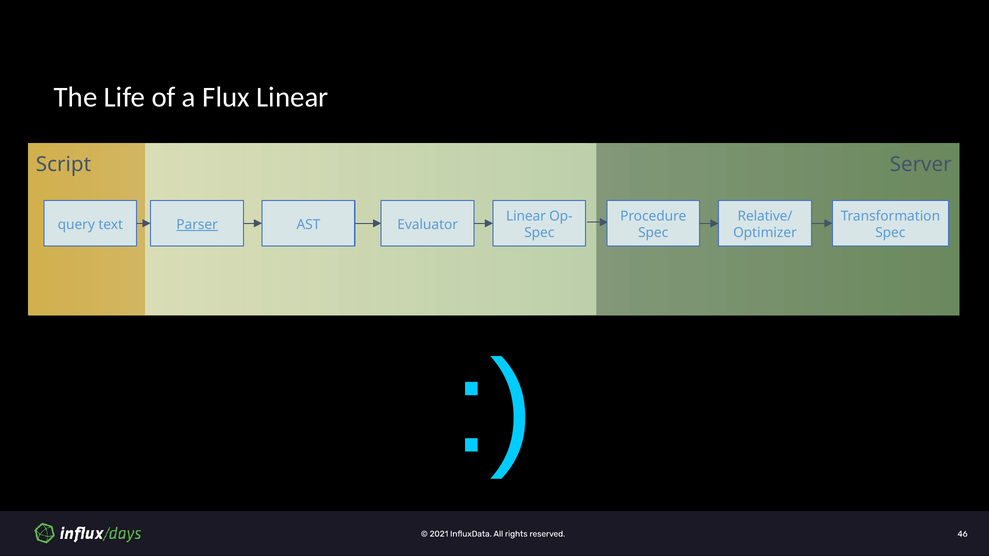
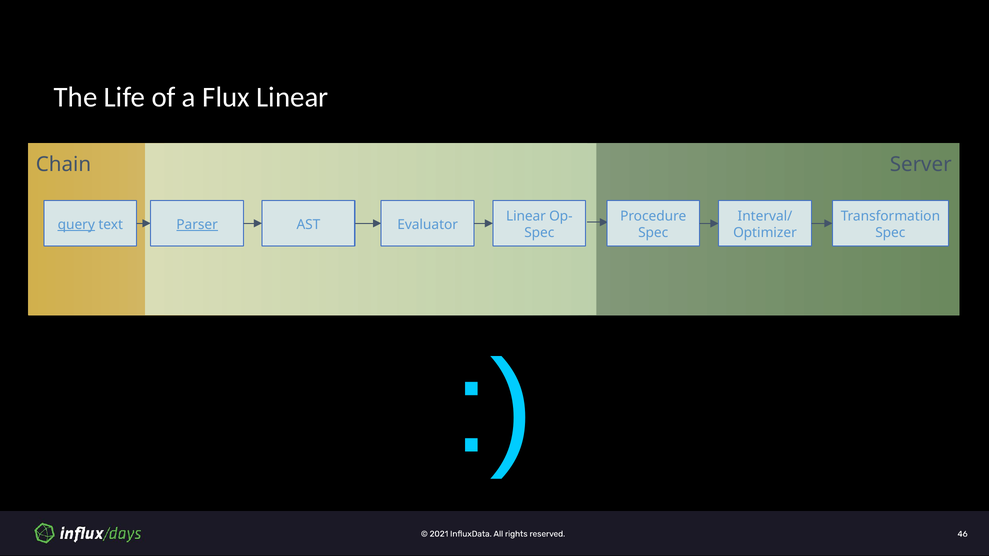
Script: Script -> Chain (63, 165)
Relative/: Relative/ -> Interval/ (765, 217)
query underline: none -> present (76, 225)
